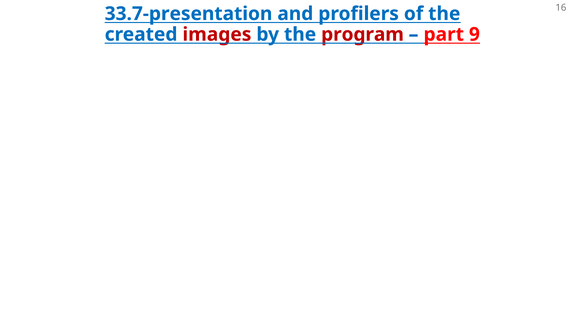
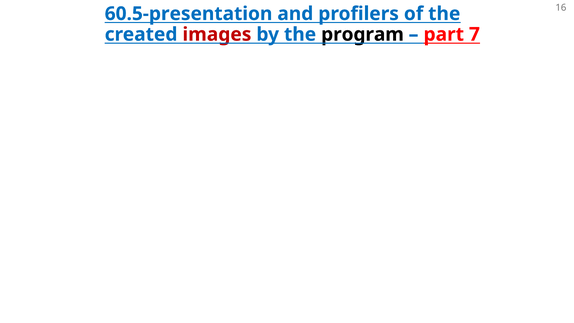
33.7-presentation: 33.7-presentation -> 60.5-presentation (189, 14)
program colour: red -> black (363, 34)
9: 9 -> 7 (474, 34)
